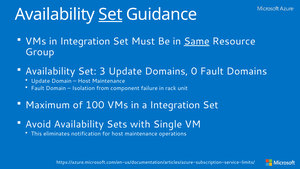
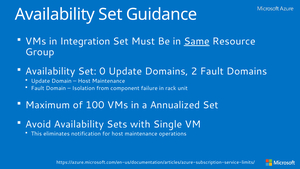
Set underline: present -> none (111, 14)
3: 3 -> 0 (102, 71)
0: 0 -> 2 (194, 71)
a Integration: Integration -> Annualized (175, 105)
